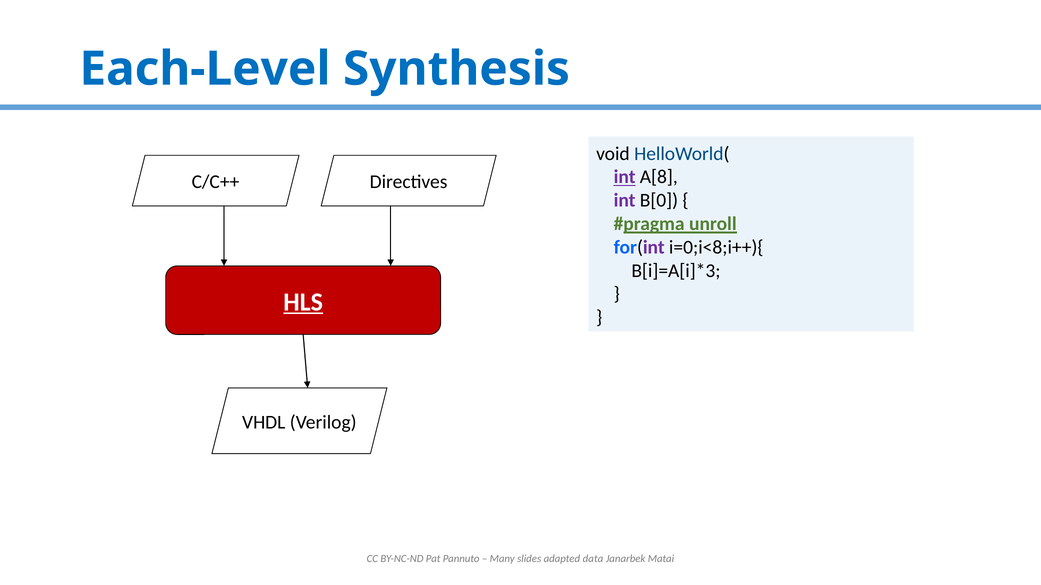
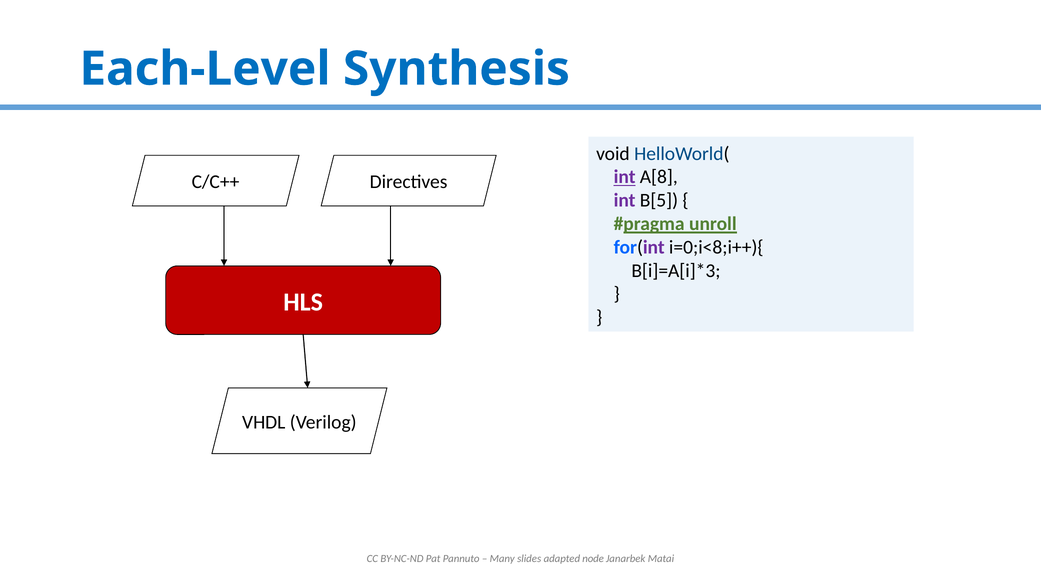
B[0: B[0 -> B[5 (659, 201)
HLS underline: present -> none (303, 302)
data: data -> node (593, 559)
